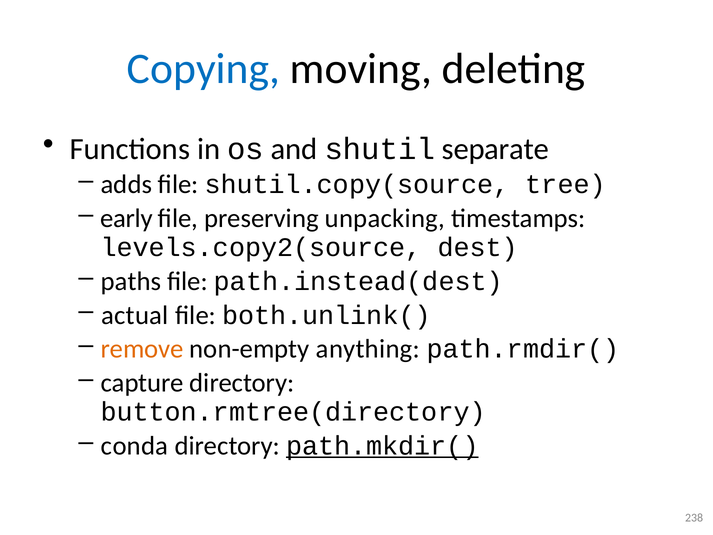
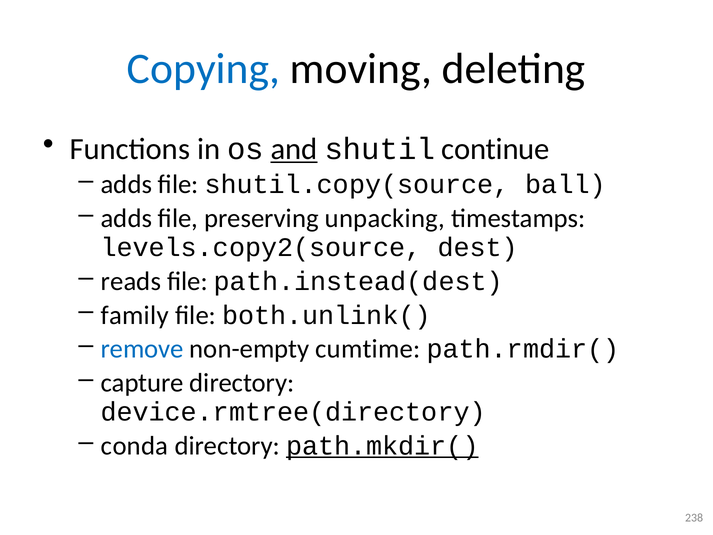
and underline: none -> present (294, 149)
separate: separate -> continue (495, 149)
tree: tree -> ball (566, 184)
early: early -> adds (126, 218)
paths: paths -> reads (131, 281)
actual: actual -> family (135, 315)
remove colour: orange -> blue (142, 349)
anything: anything -> cumtime (368, 349)
button.rmtree(directory: button.rmtree(directory -> device.rmtree(directory (293, 412)
